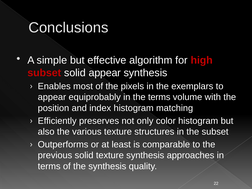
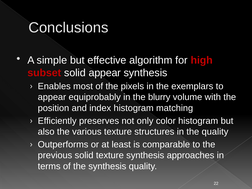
the terms: terms -> blurry (159, 97)
the subset: subset -> quality (215, 132)
